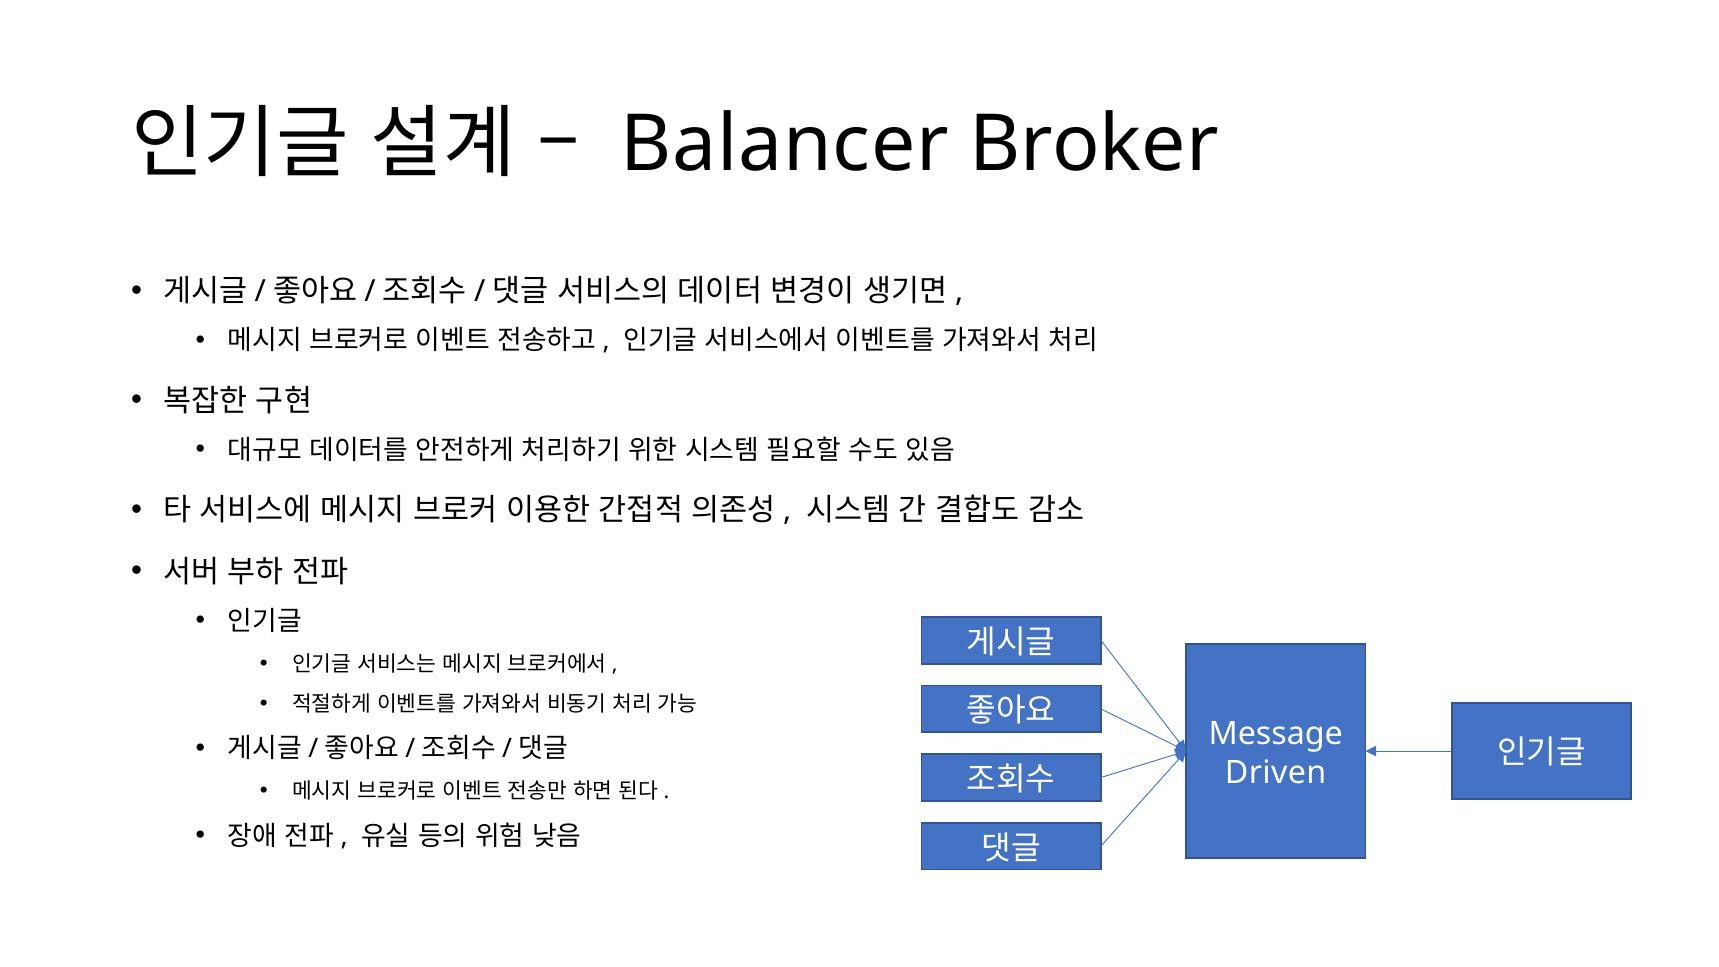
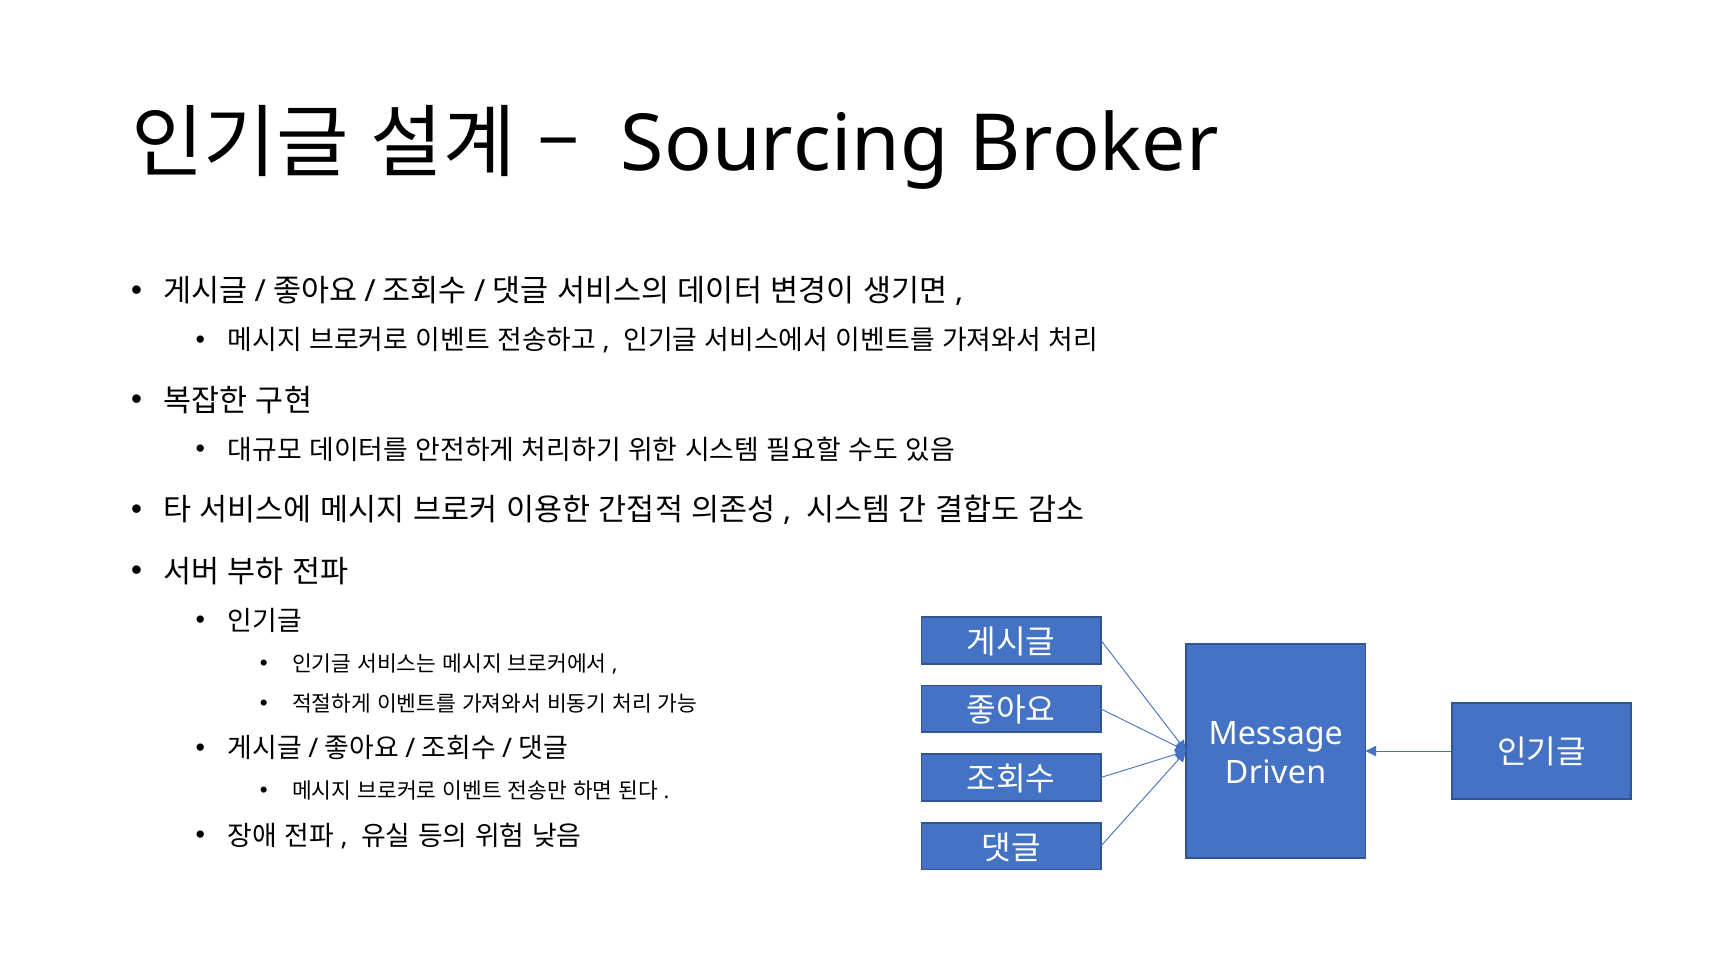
Balancer: Balancer -> Sourcing (785, 144)
